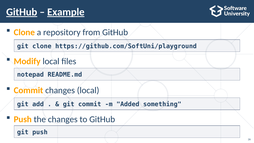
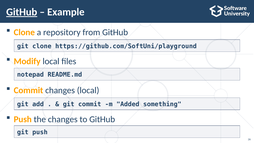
Example underline: present -> none (66, 12)
